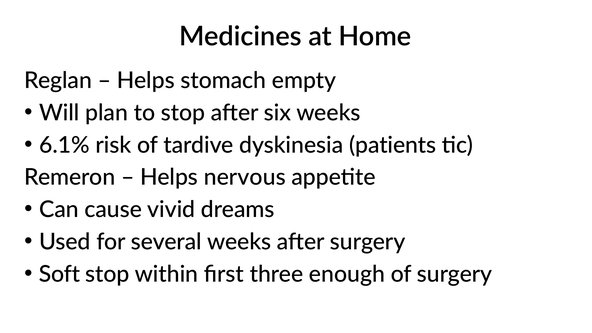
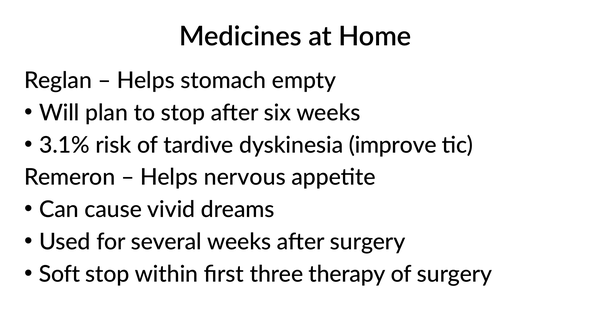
6.1%: 6.1% -> 3.1% (64, 145)
patients: patients -> improve (393, 145)
enough: enough -> therapy (347, 274)
